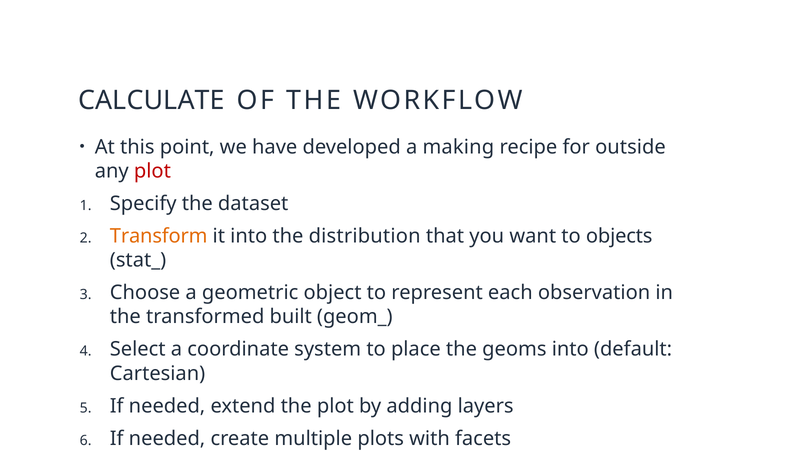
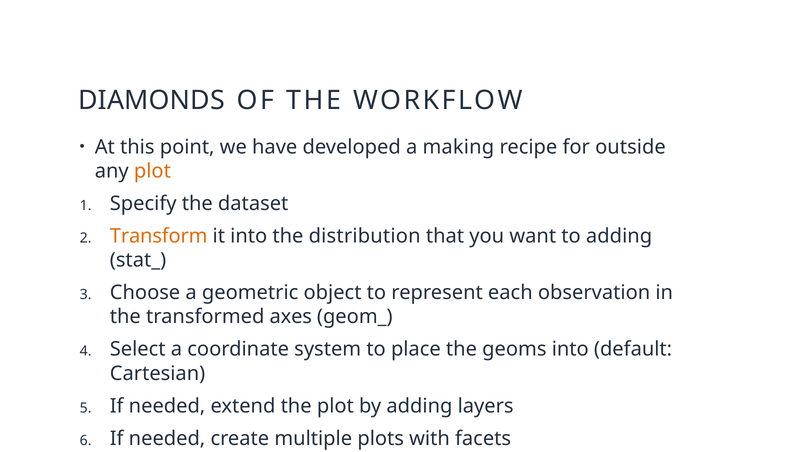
CALCULATE: CALCULATE -> DIAMONDS (151, 101)
plot colour: red -> orange (152, 171)
to objects: objects -> adding (619, 236)
built: built -> axes (291, 317)
